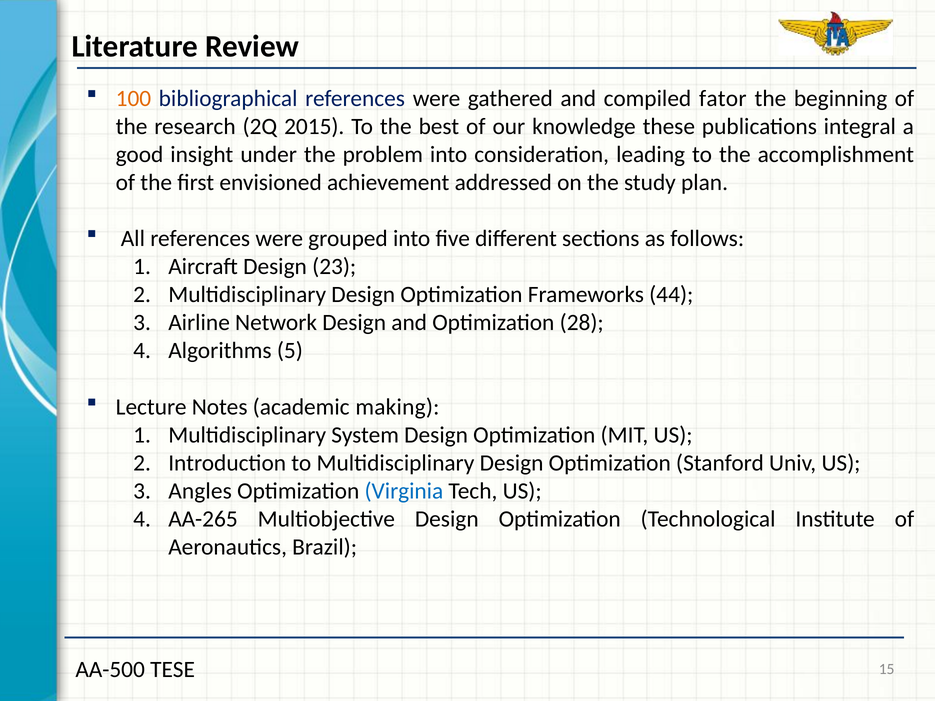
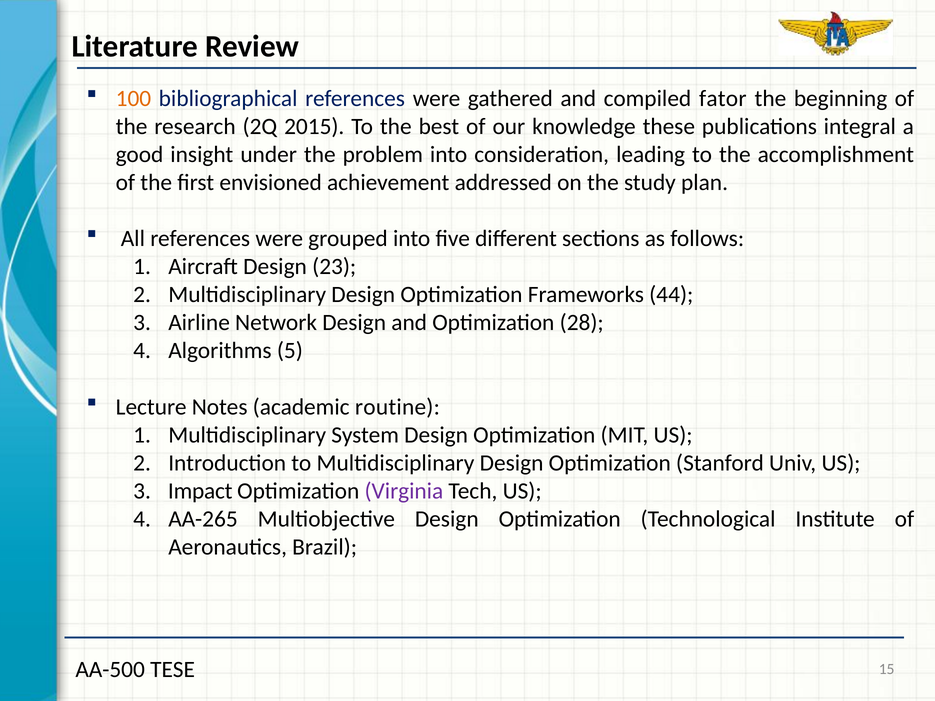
making: making -> routine (397, 407)
Angles: Angles -> Impact (200, 491)
Virginia colour: blue -> purple (404, 491)
